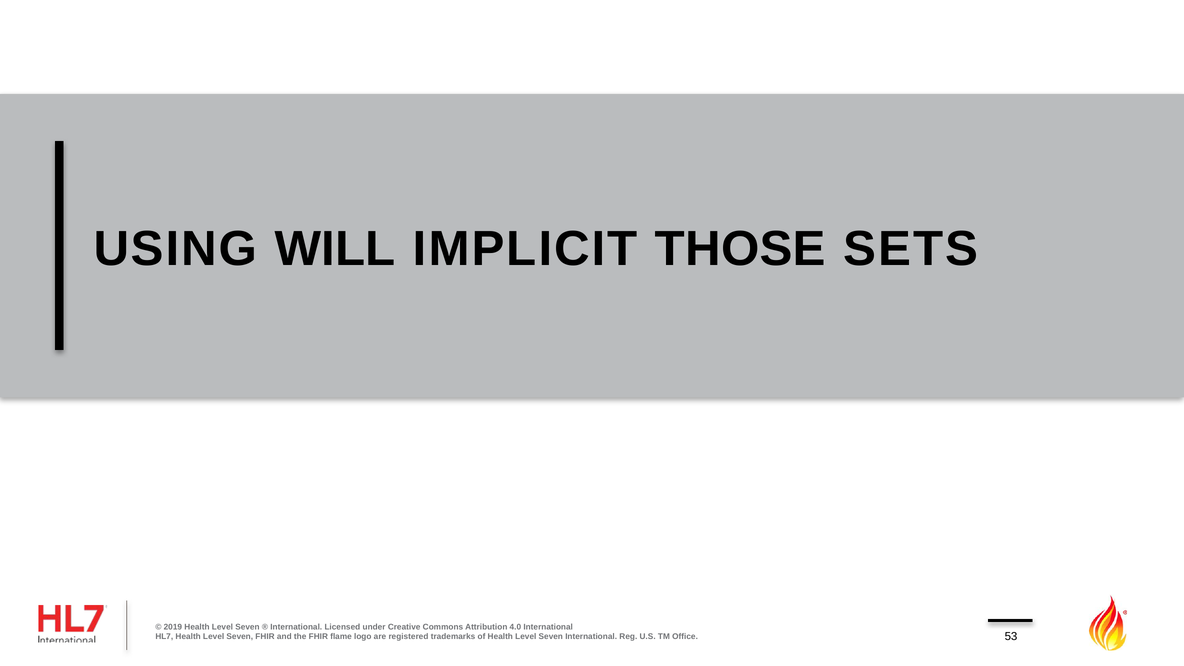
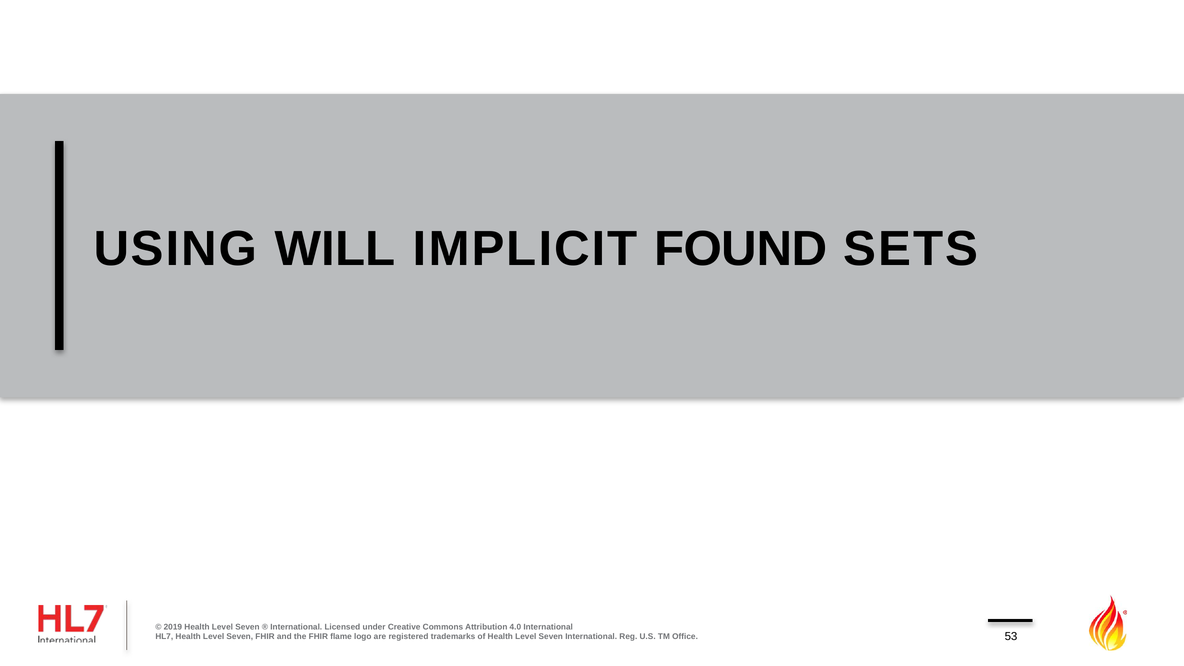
THOSE: THOSE -> FOUND (741, 249)
